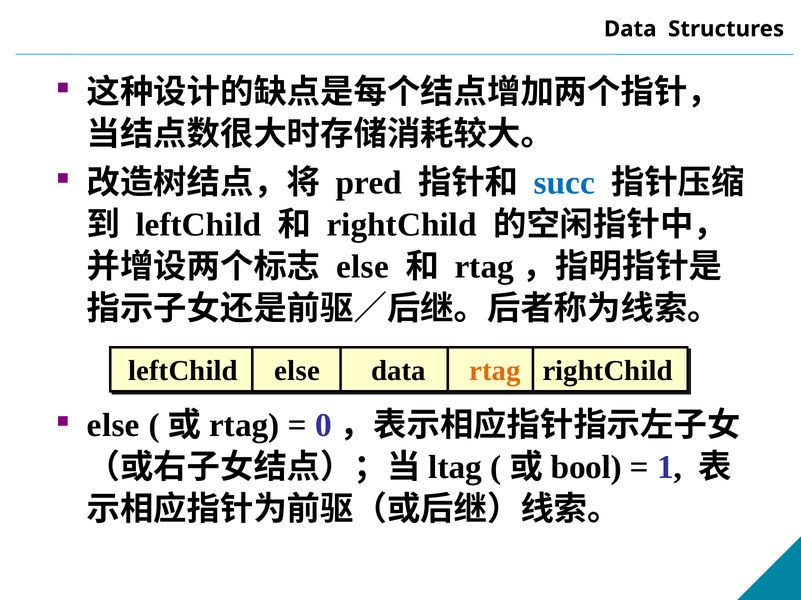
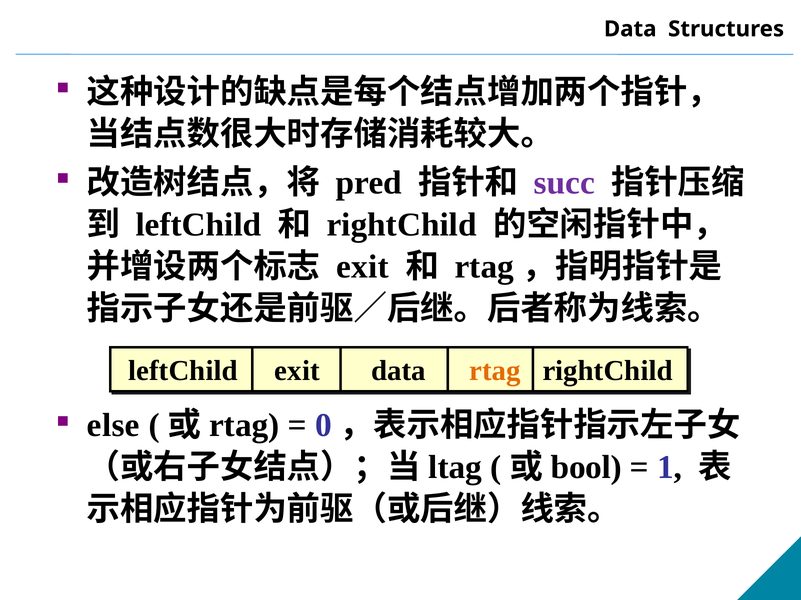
succ colour: blue -> purple (564, 183)
else: else -> exit (362, 267)
leftChild else: else -> exit (297, 371)
